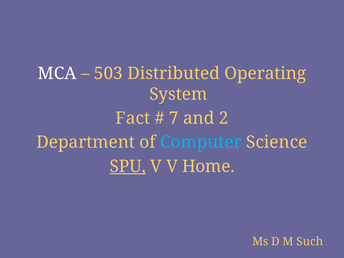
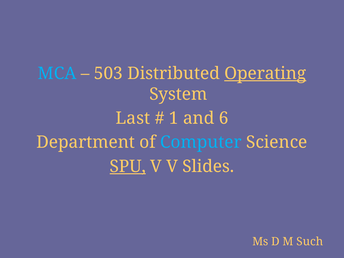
MCA colour: white -> light blue (57, 73)
Operating underline: none -> present (265, 73)
Fact: Fact -> Last (133, 118)
7: 7 -> 1 (174, 118)
2: 2 -> 6 (224, 118)
Home: Home -> Slides (208, 166)
